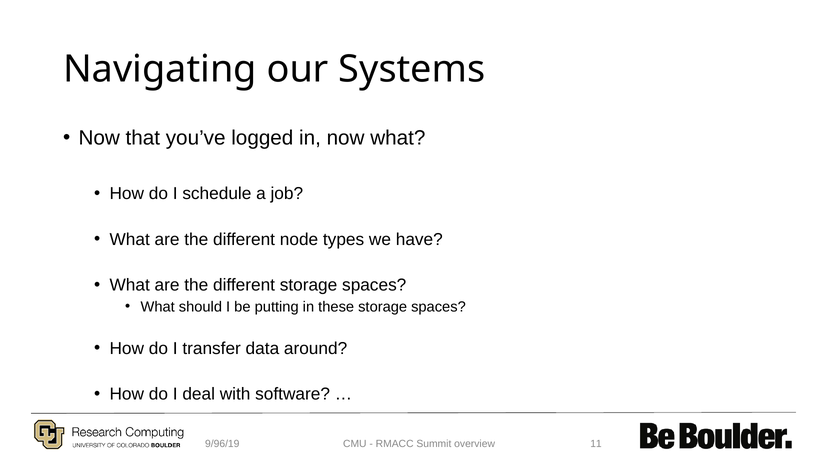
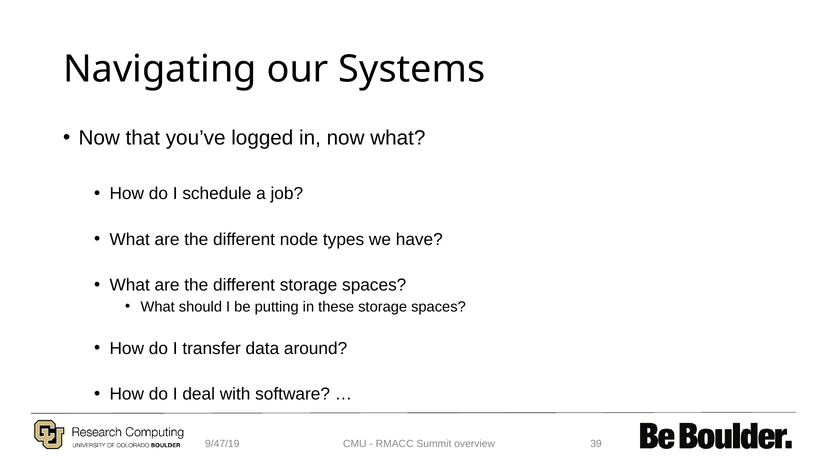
9/96/19: 9/96/19 -> 9/47/19 (222, 444)
11: 11 -> 39 (596, 444)
